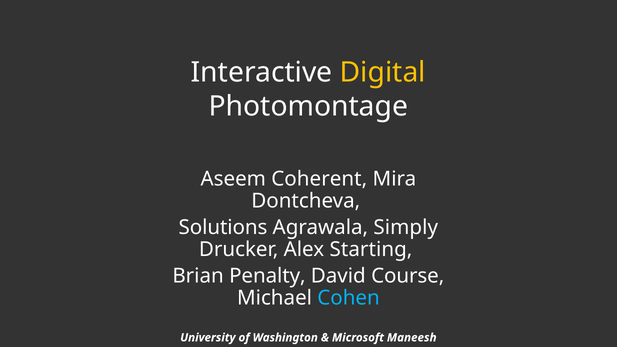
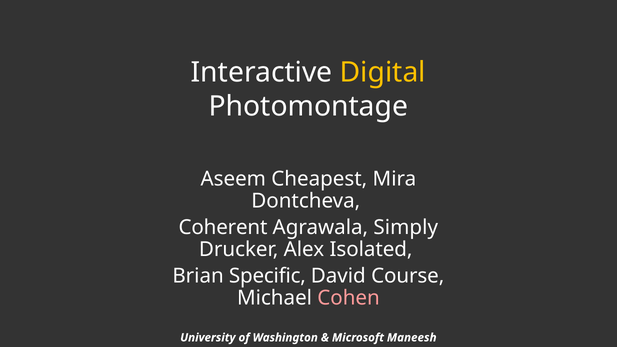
Coherent: Coherent -> Cheapest (319, 179)
Solutions: Solutions -> Coherent (223, 227)
Starting: Starting -> Isolated (371, 250)
Penalty: Penalty -> Specific (267, 276)
Cohen colour: light blue -> pink (349, 298)
